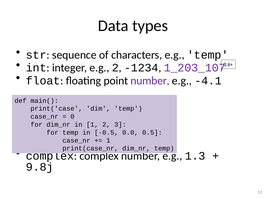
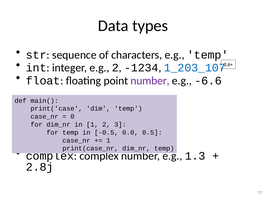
1_203_107 colour: purple -> blue (195, 68)
-4.1: -4.1 -> -6.6 (208, 81)
9.8j: 9.8j -> 2.8j (40, 167)
